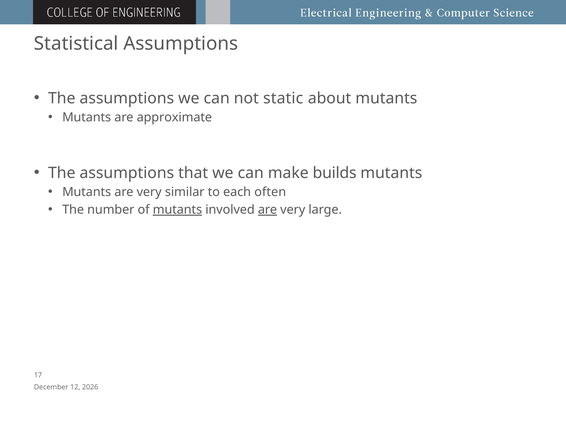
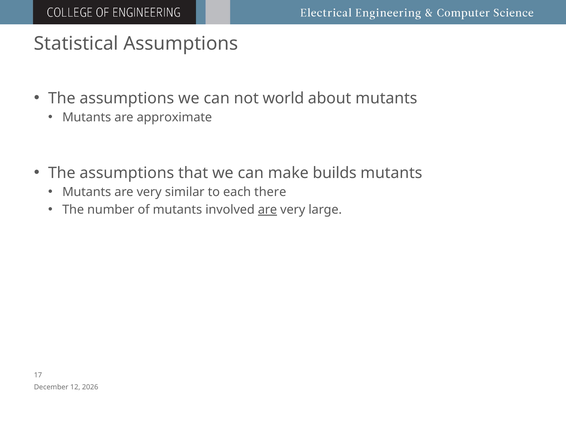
static: static -> world (283, 98)
often: often -> there (270, 192)
mutants underline: present -> none (177, 210)
